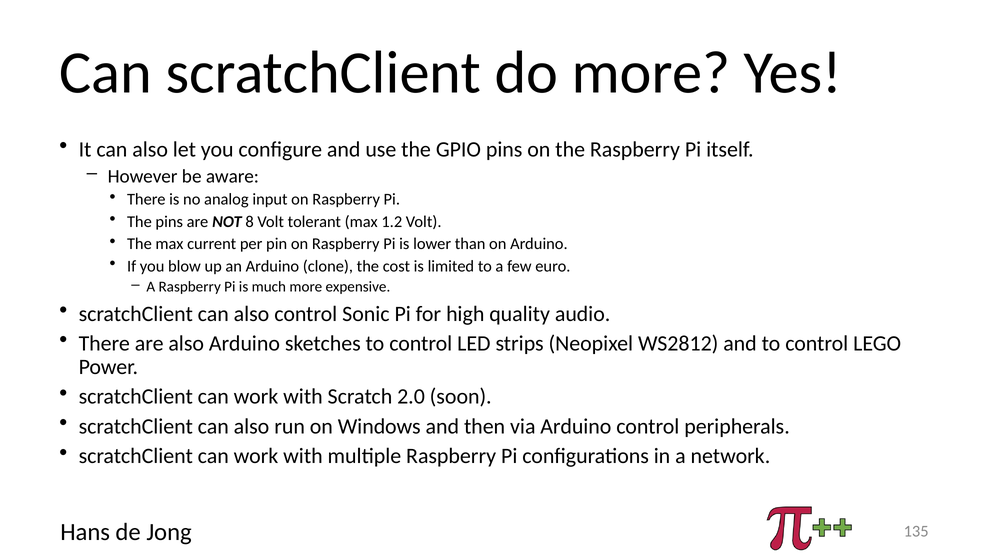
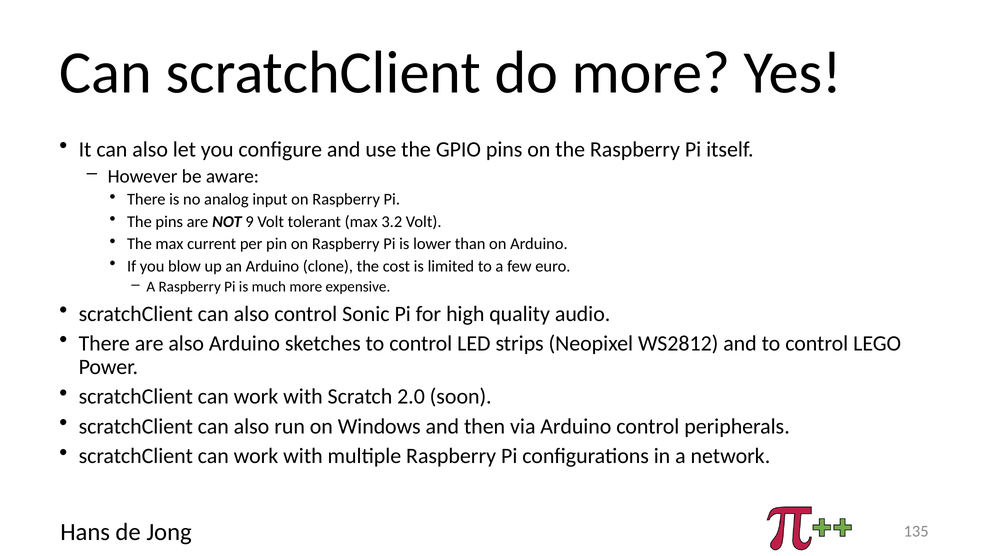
8: 8 -> 9 (250, 222)
1.2: 1.2 -> 3.2 (392, 222)
